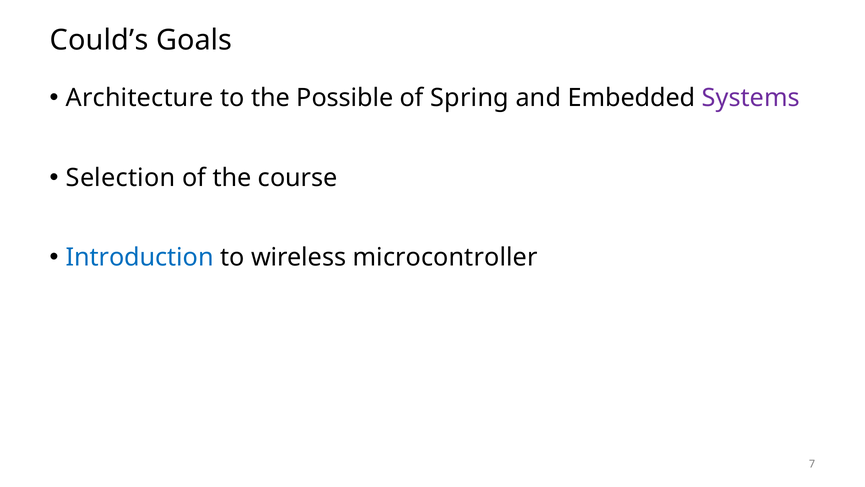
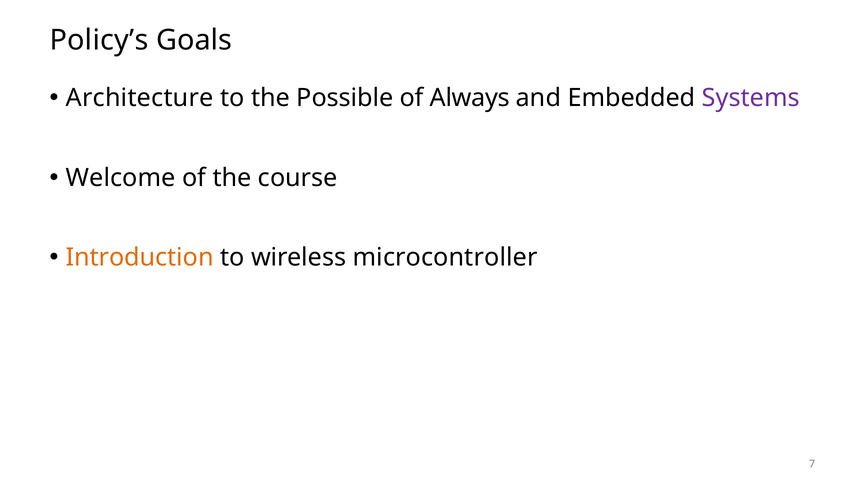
Could’s: Could’s -> Policy’s (99, 40)
Spring: Spring -> Always (470, 98)
Selection: Selection -> Welcome (121, 178)
Introduction colour: blue -> orange (140, 257)
